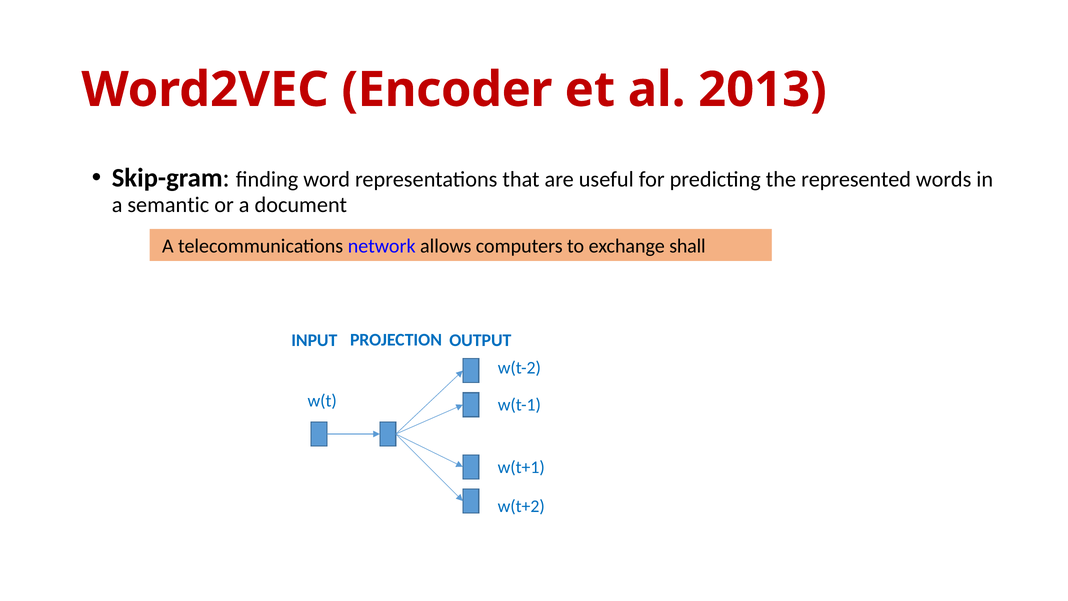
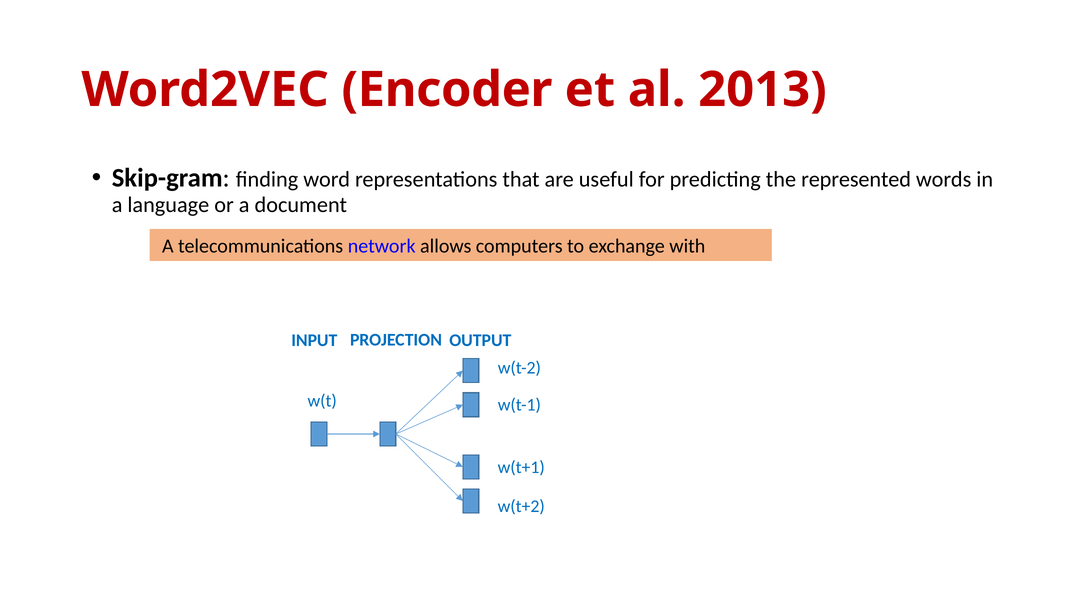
semantic: semantic -> language (168, 205)
shall: shall -> with (687, 246)
